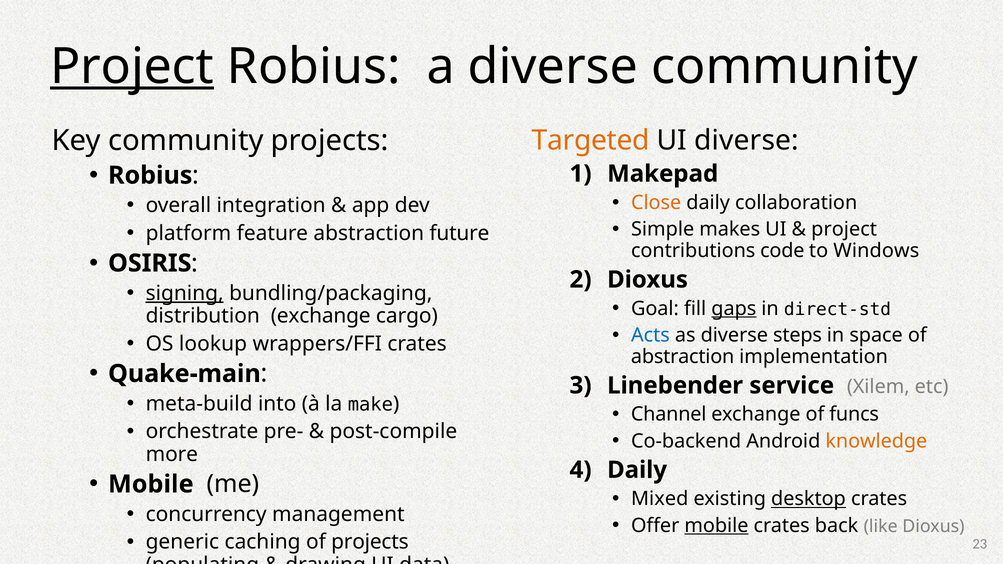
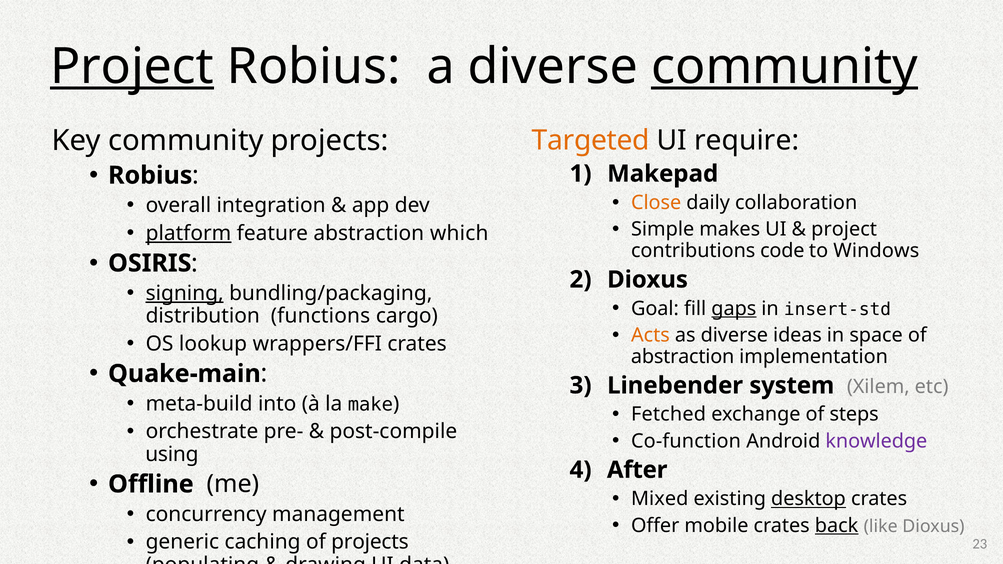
community underline: none -> present (785, 67)
UI diverse: diverse -> require (747, 140)
platform underline: none -> present (188, 233)
future: future -> which (459, 233)
direct-std: direct-std -> insert-std (838, 309)
distribution exchange: exchange -> functions (320, 316)
Acts colour: blue -> orange (650, 335)
steps: steps -> ideas (797, 335)
service: service -> system (792, 386)
Channel: Channel -> Fetched (669, 415)
funcs: funcs -> steps (854, 415)
Co-backend: Co-backend -> Co-function (686, 441)
knowledge colour: orange -> purple (876, 441)
more: more -> using (172, 454)
Daily: Daily -> After (637, 470)
Mobile: Mobile -> Offline (151, 484)
mobile underline: present -> none (716, 526)
back underline: none -> present (837, 526)
